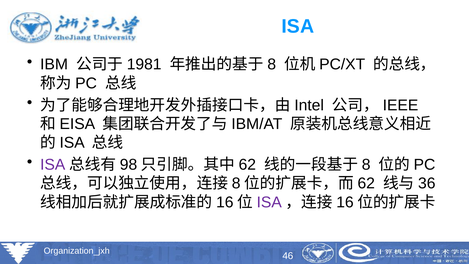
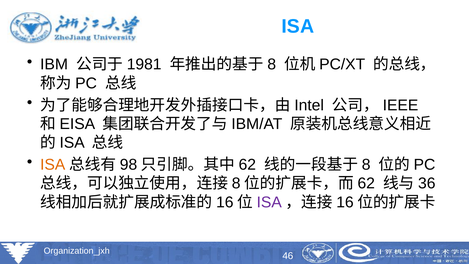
ISA colour: purple -> orange (53, 165)
